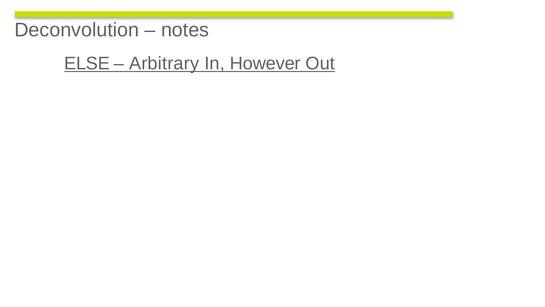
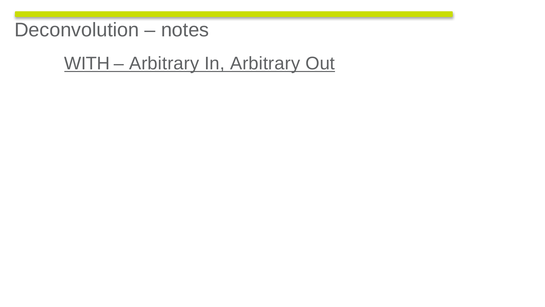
ELSE: ELSE -> WITH (87, 63)
In However: However -> Arbitrary (265, 63)
